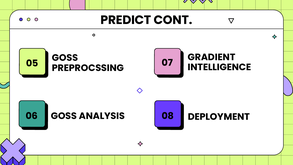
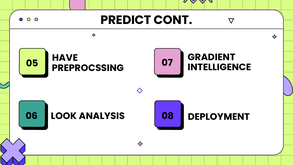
GOSS: GOSS -> HAVE (65, 58)
GOSS: GOSS -> LOOK (64, 116)
